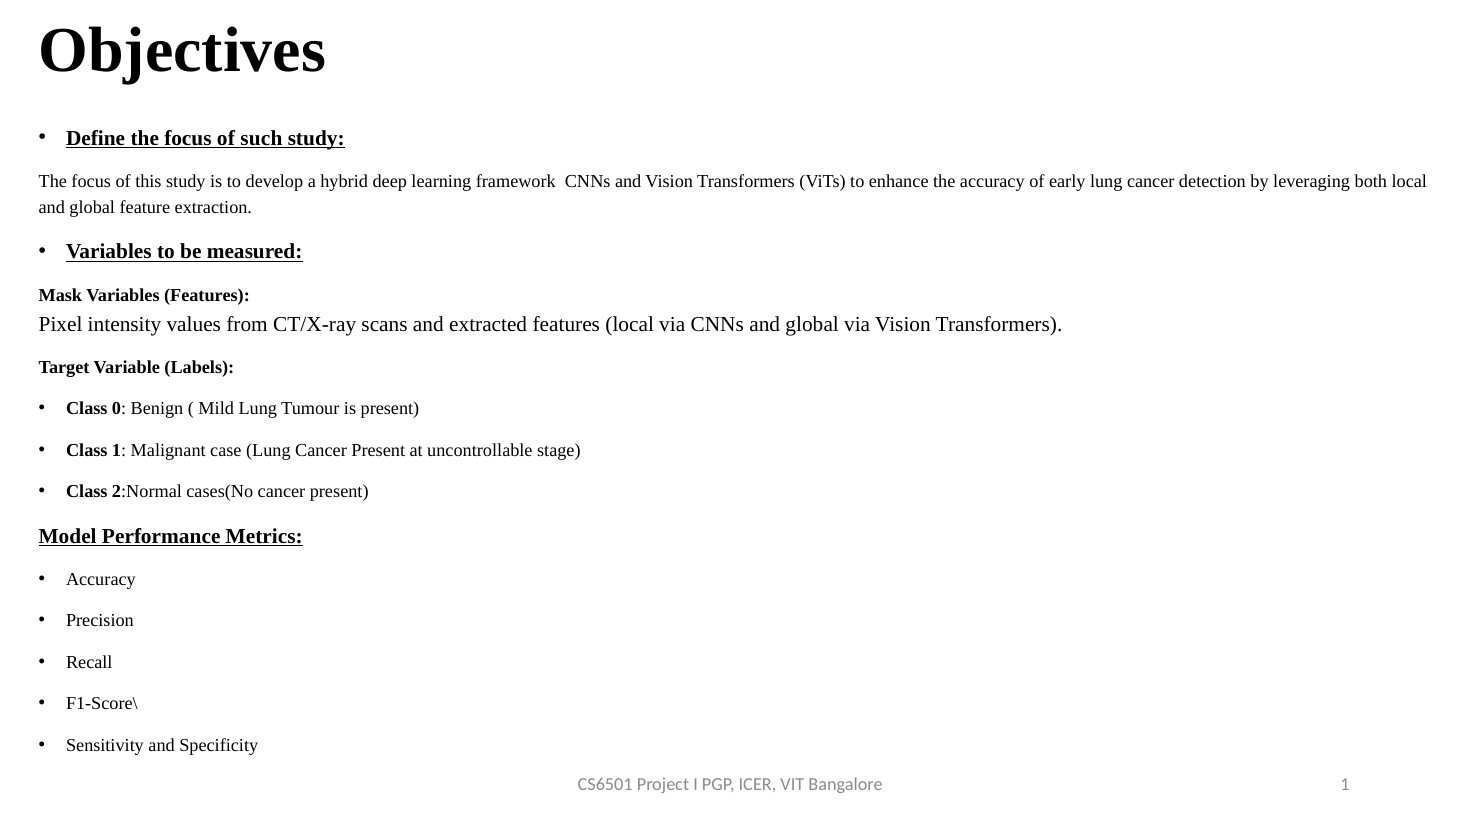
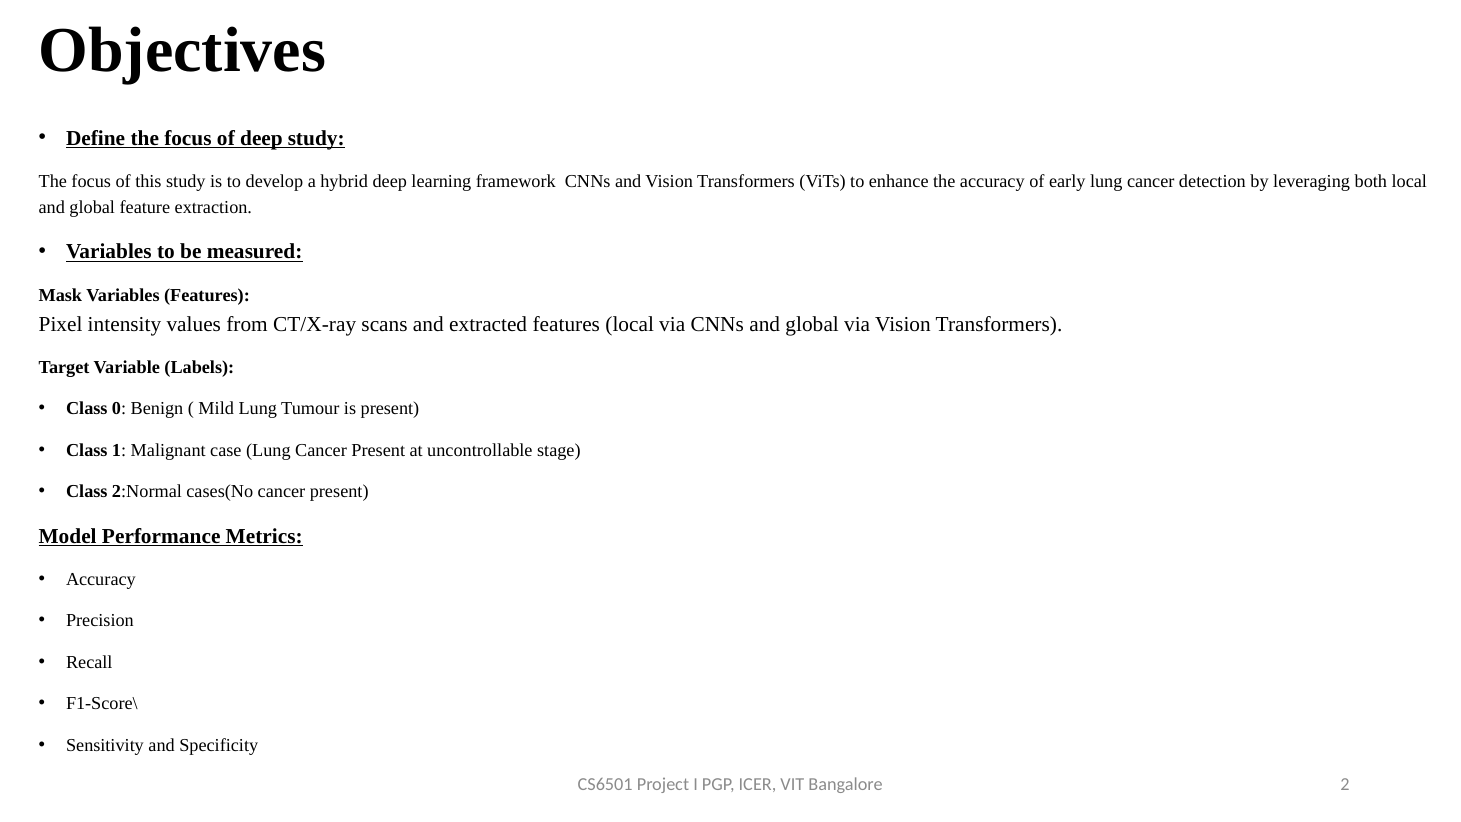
of such: such -> deep (261, 138)
Bangalore 1: 1 -> 2 (1345, 785)
